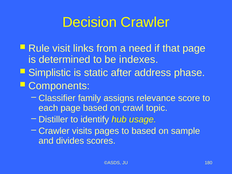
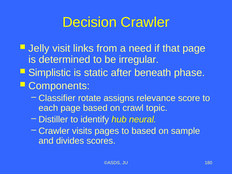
Rule: Rule -> Jelly (39, 48)
indexes: indexes -> irregular (139, 59)
address: address -> beneath (153, 73)
family: family -> rotate (90, 98)
usage: usage -> neural (143, 119)
